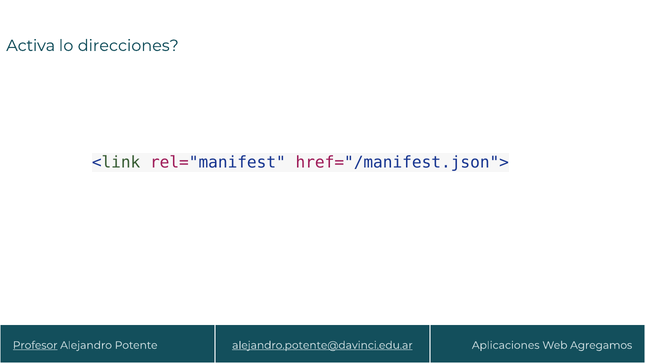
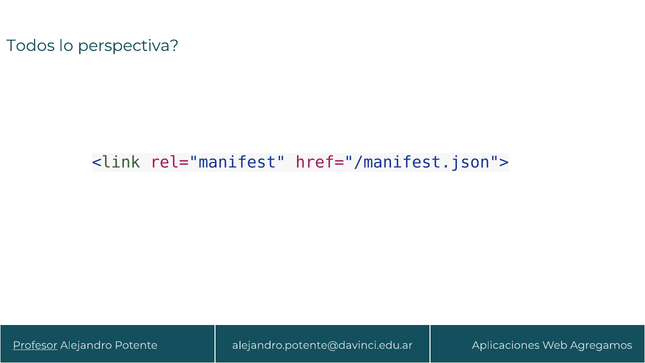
Activa: Activa -> Todos (31, 46)
direcciones: direcciones -> perspectiva (128, 46)
alejandro.potente@davinci.edu.ar underline: present -> none (322, 345)
